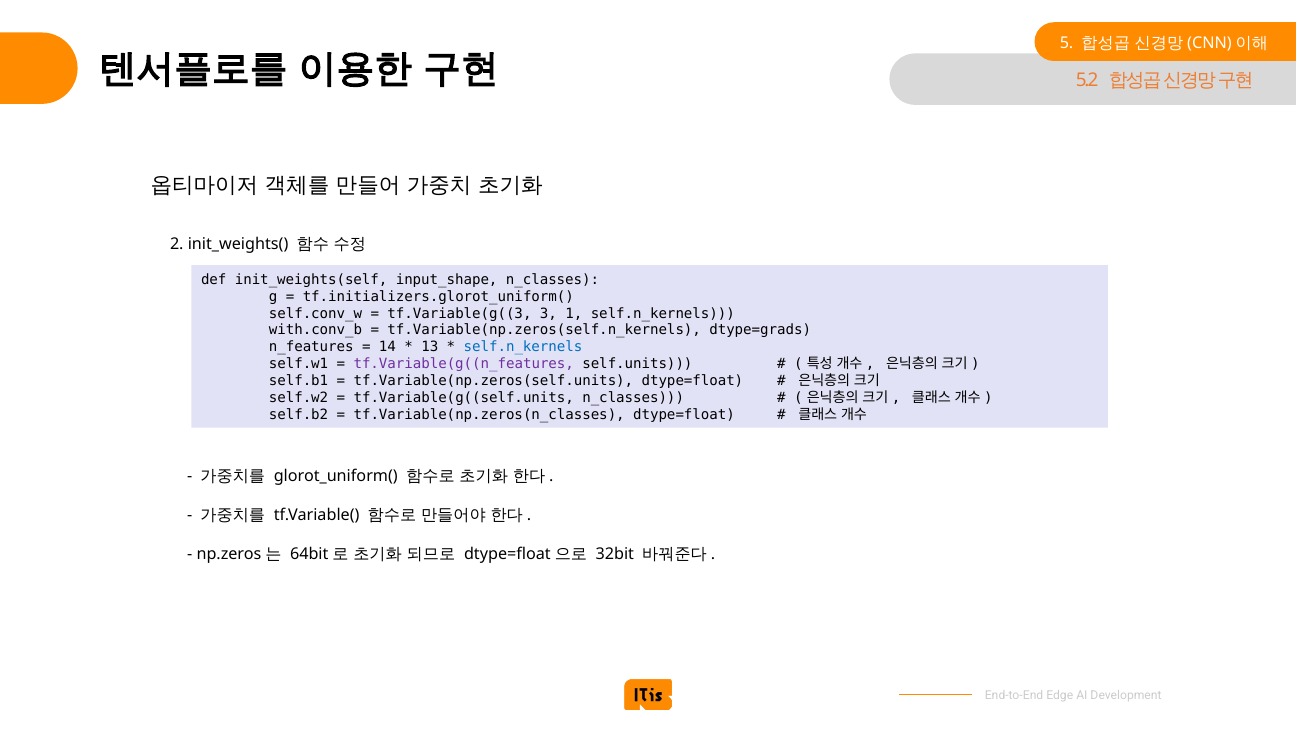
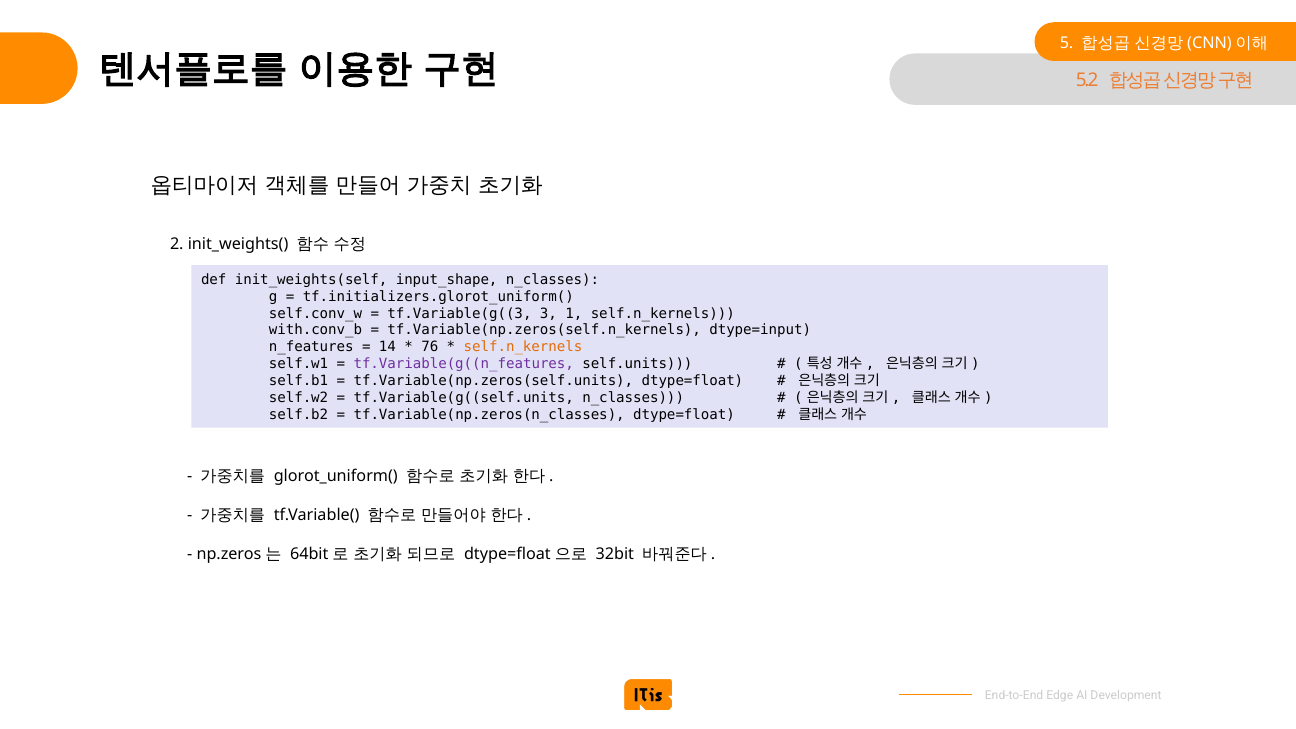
dtype=grads: dtype=grads -> dtype=input (760, 330)
13: 13 -> 76 (430, 347)
self.n_kernels colour: blue -> orange (523, 347)
